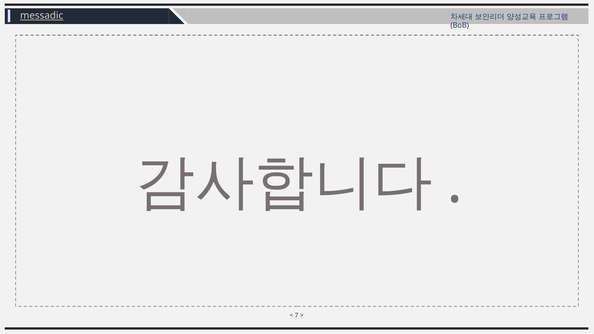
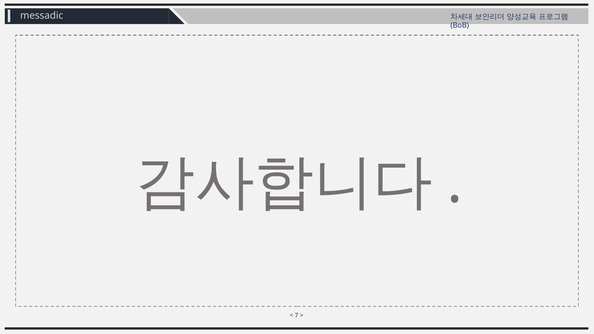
messadic underline: present -> none (42, 16)
